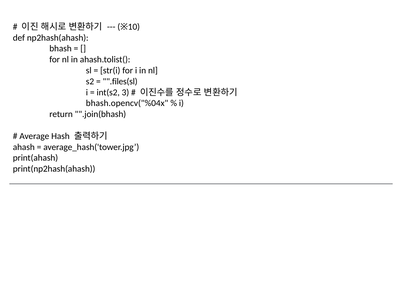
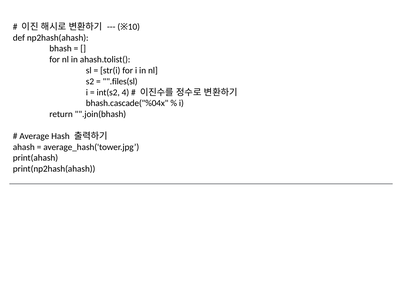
3: 3 -> 4 (125, 93)
bhash.opencv("%04x: bhash.opencv("%04x -> bhash.cascade("%04x (127, 103)
